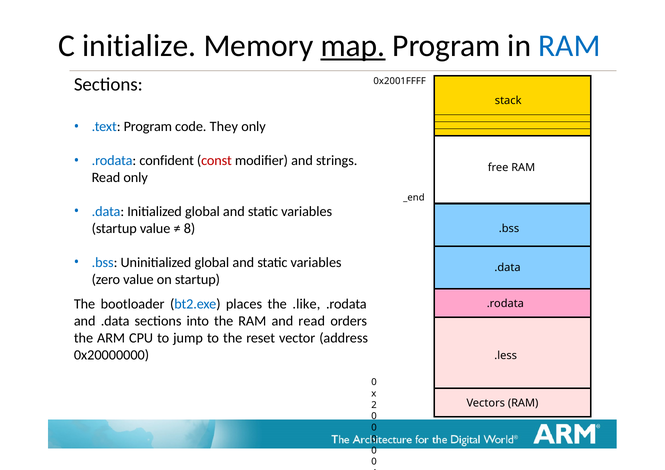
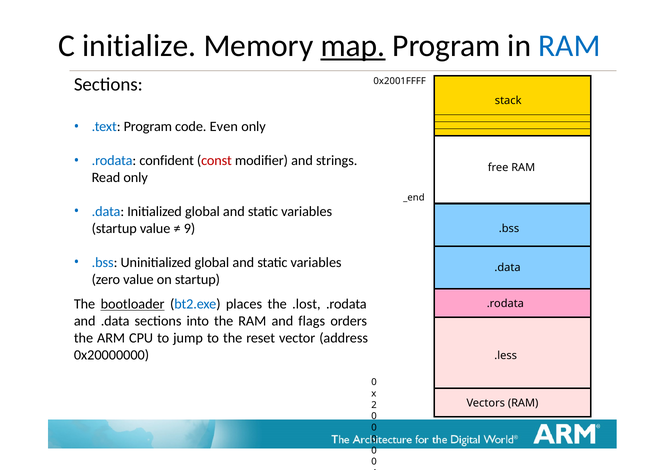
They: They -> Even (224, 127)
8: 8 -> 9 (190, 229)
bootloader underline: none -> present (133, 304)
.like: .like -> .lost (306, 304)
and read: read -> flags (312, 321)
